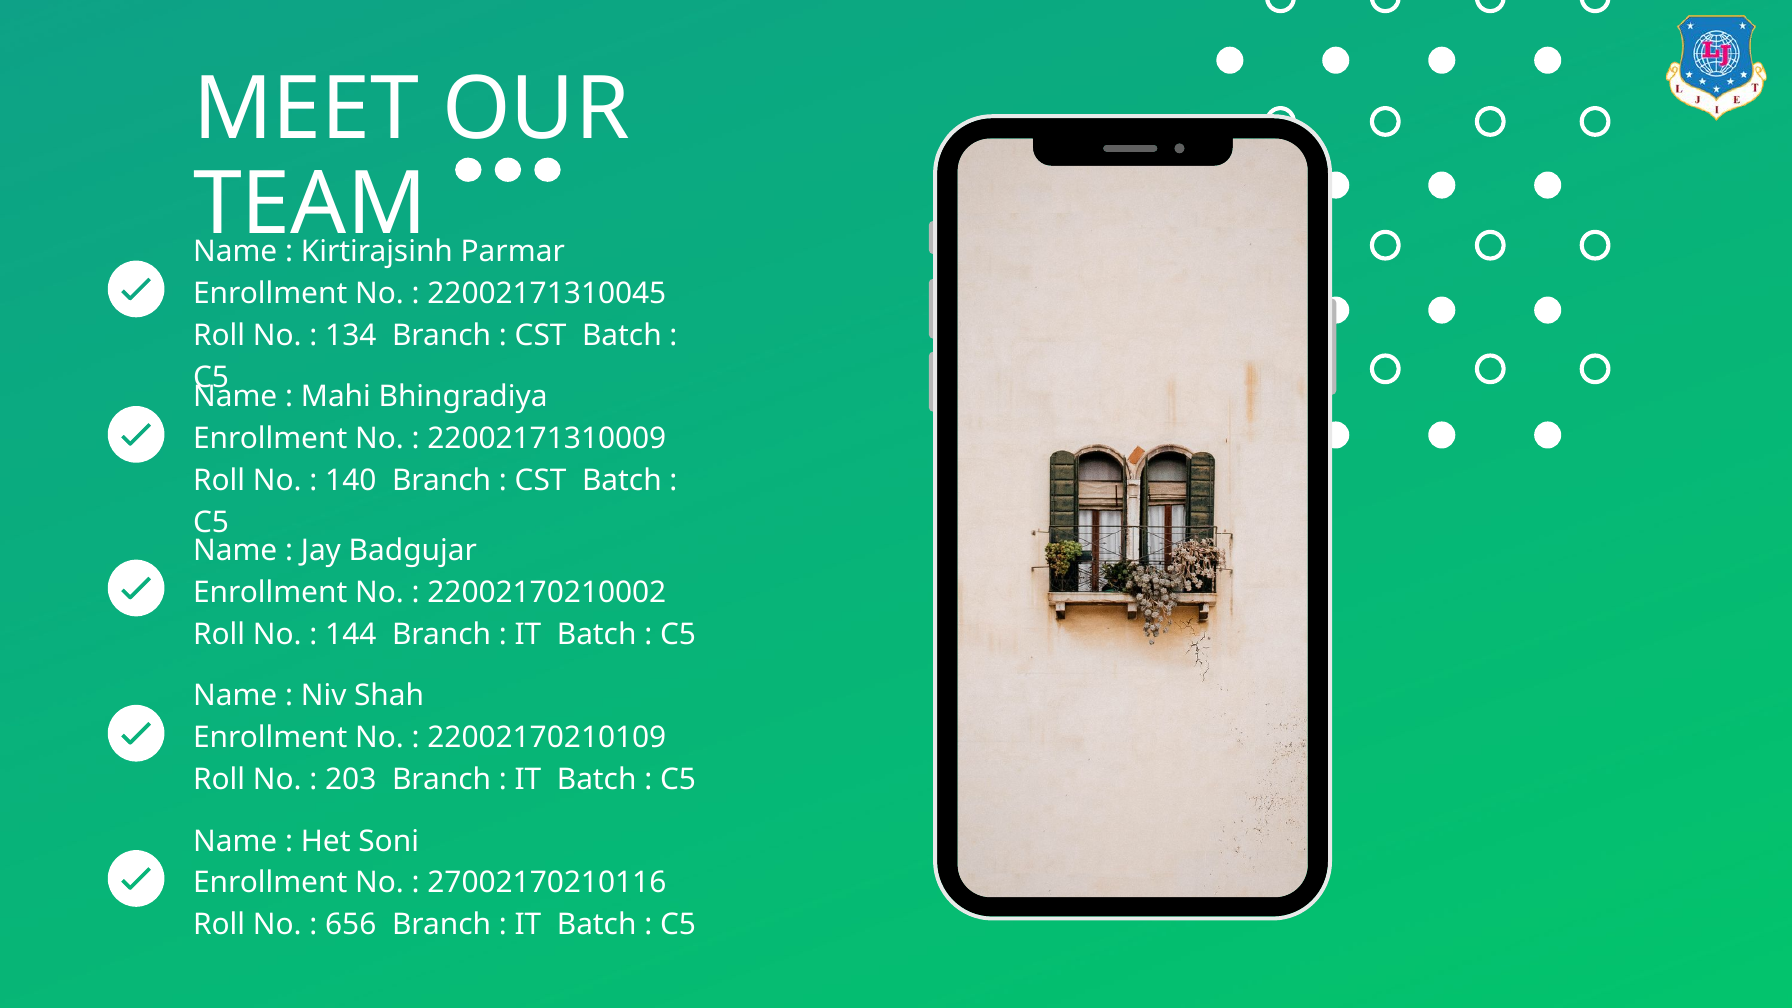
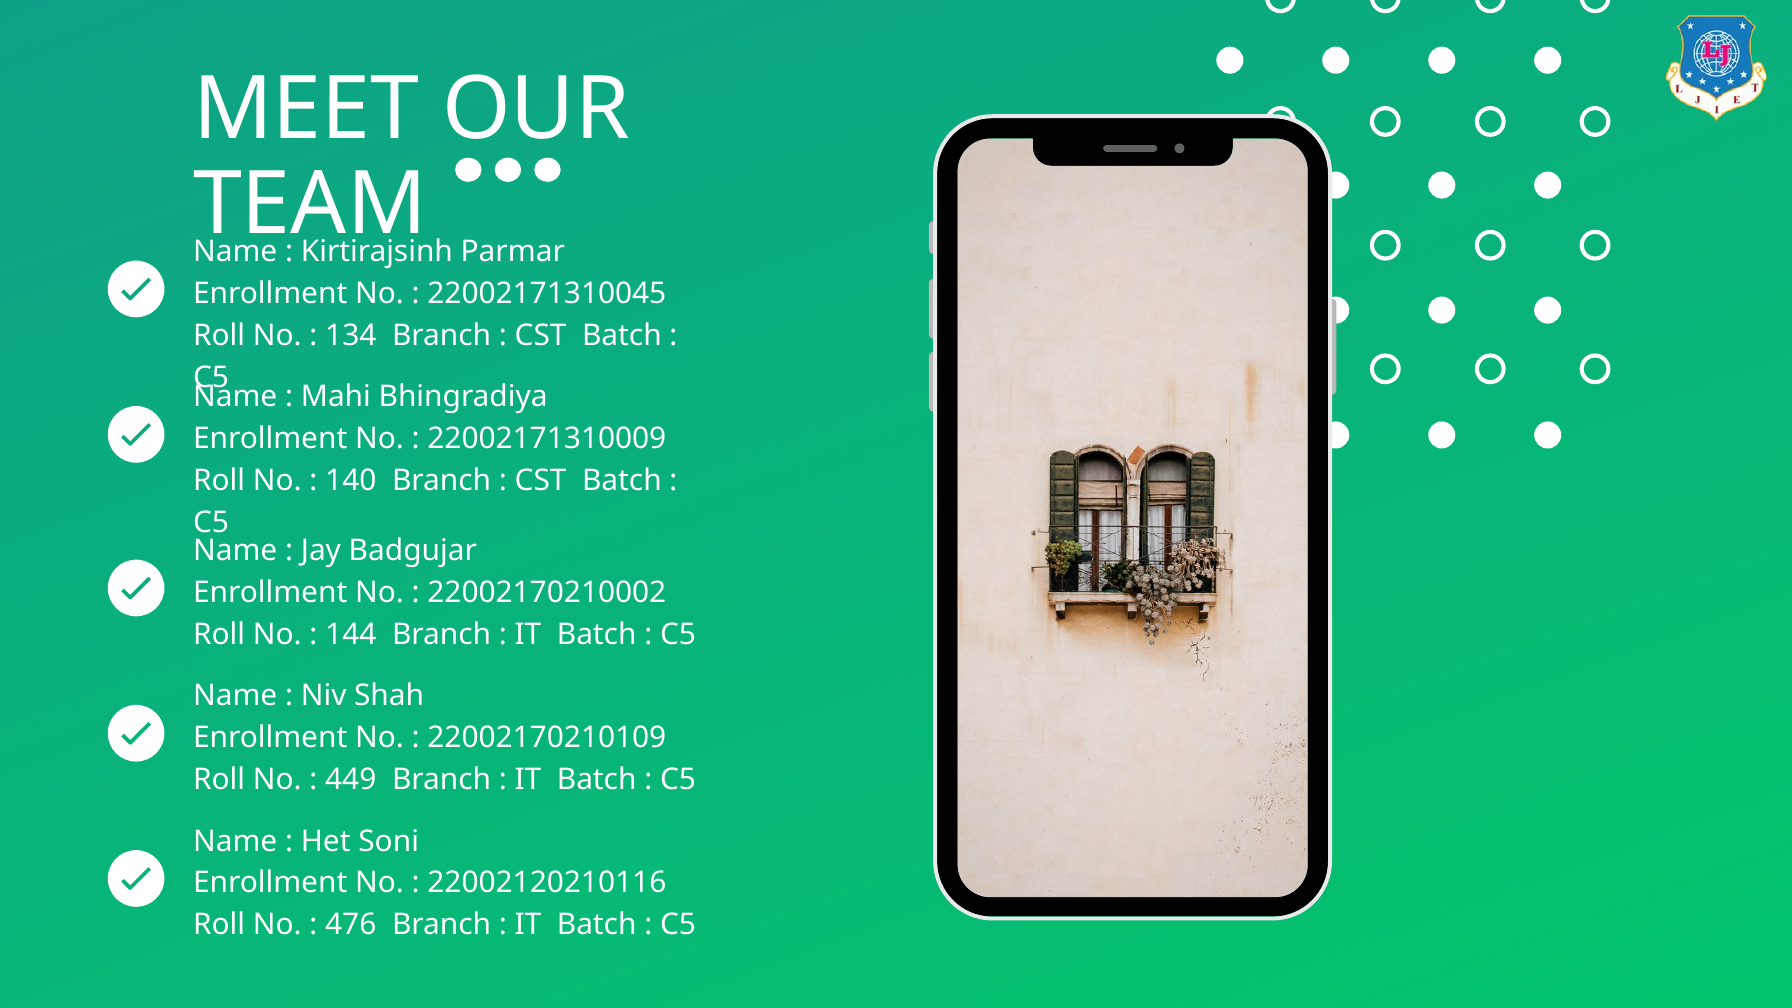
203: 203 -> 449 (351, 780)
27002170210116: 27002170210116 -> 22002120210116 (547, 883)
656: 656 -> 476 (351, 925)
